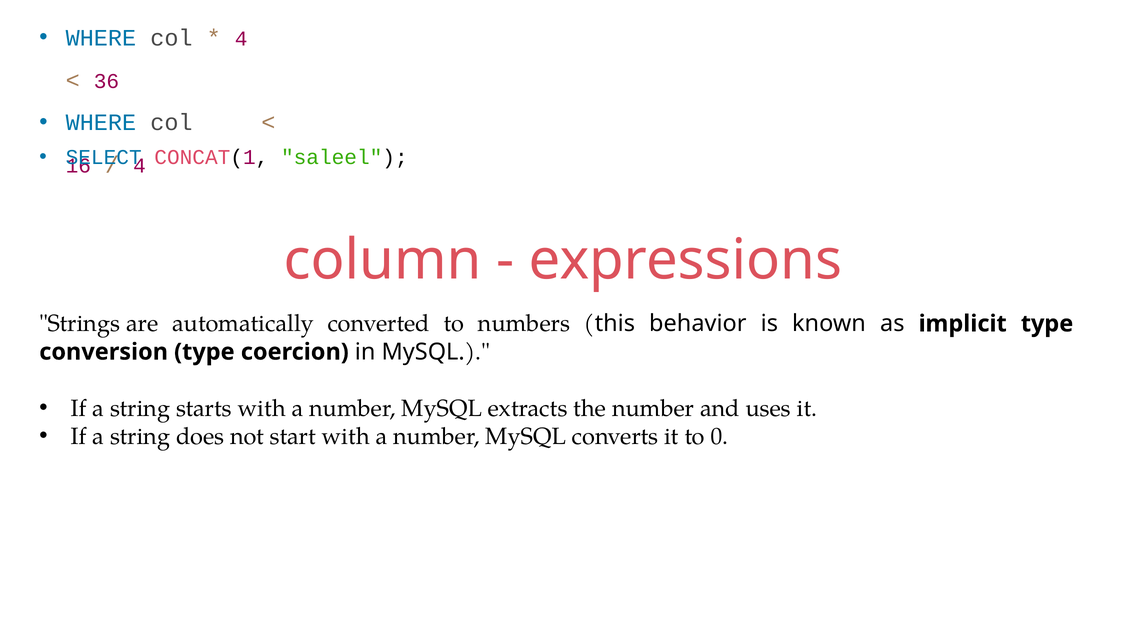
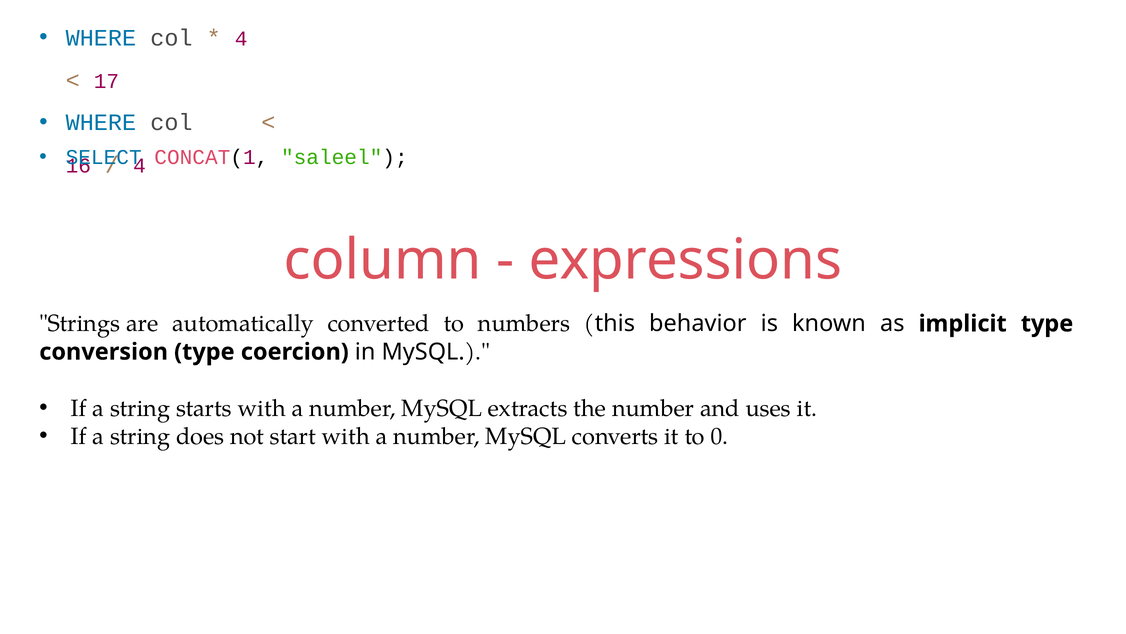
36: 36 -> 17 (106, 81)
